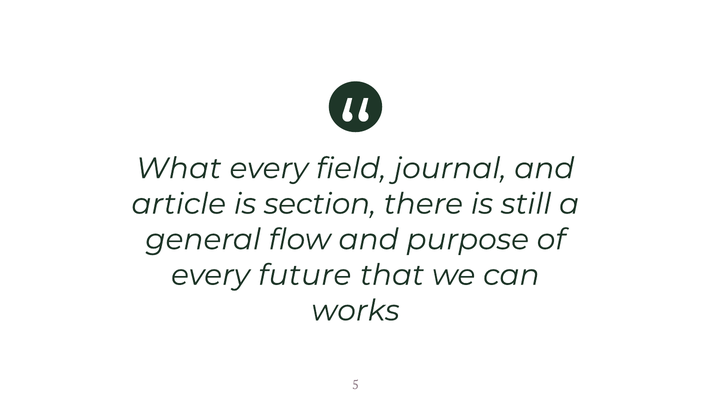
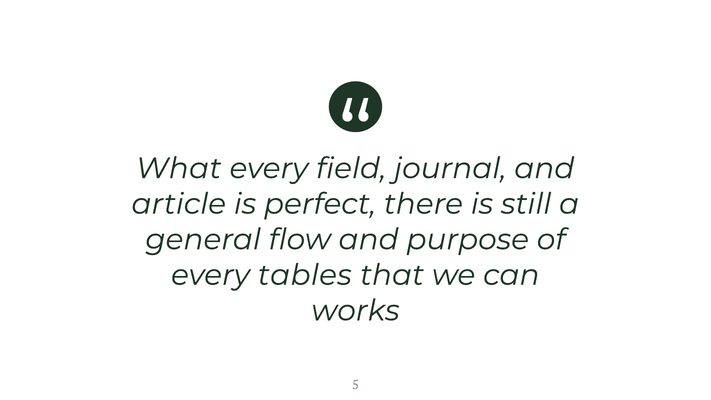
section: section -> perfect (320, 204)
future: future -> tables (305, 275)
